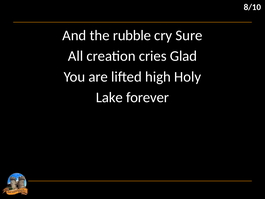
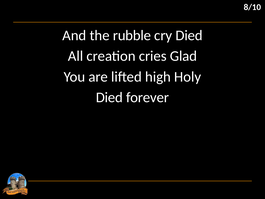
cry Sure: Sure -> Died (189, 35)
Lake: Lake -> Died (109, 97)
